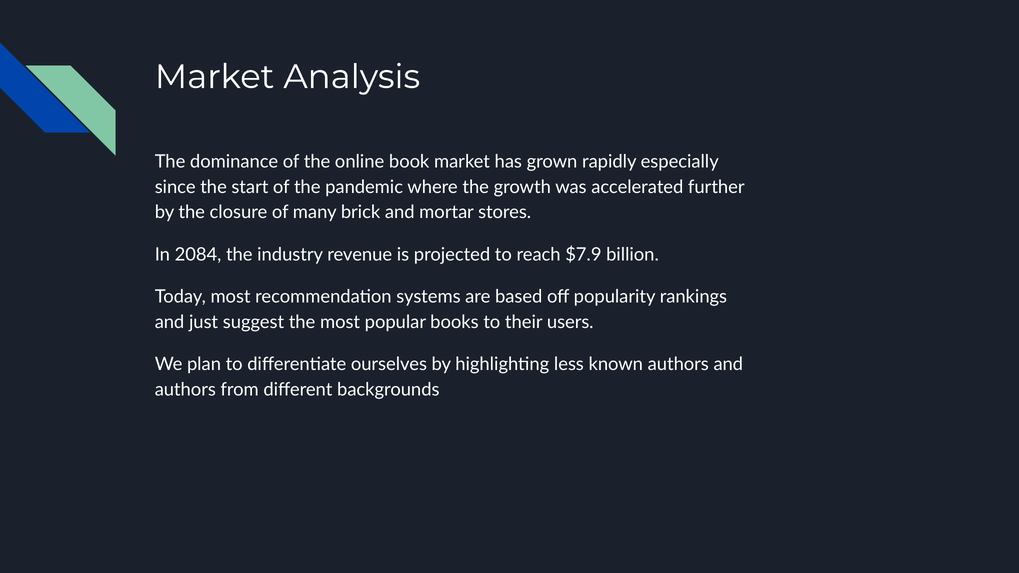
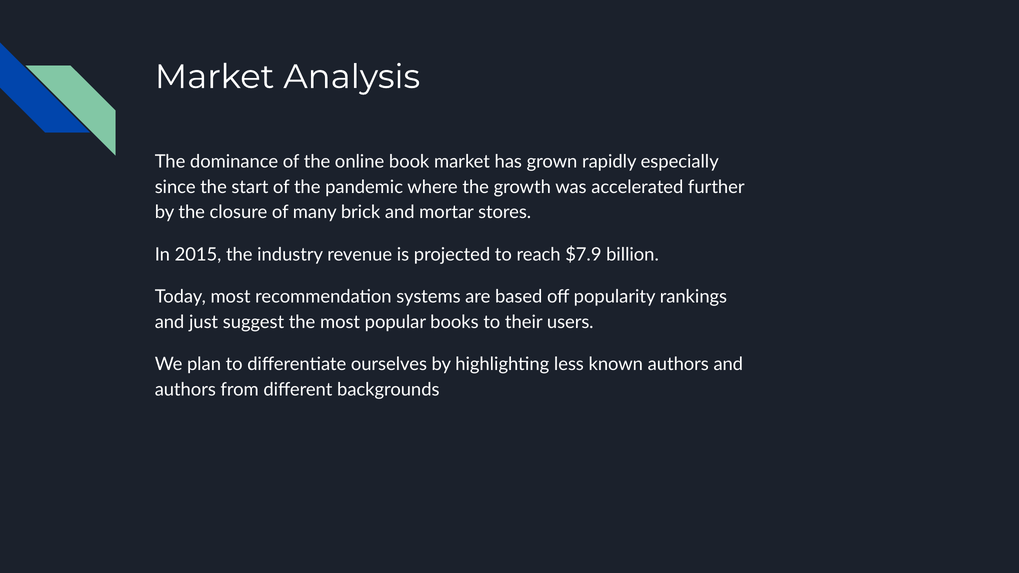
2084: 2084 -> 2015 (198, 255)
